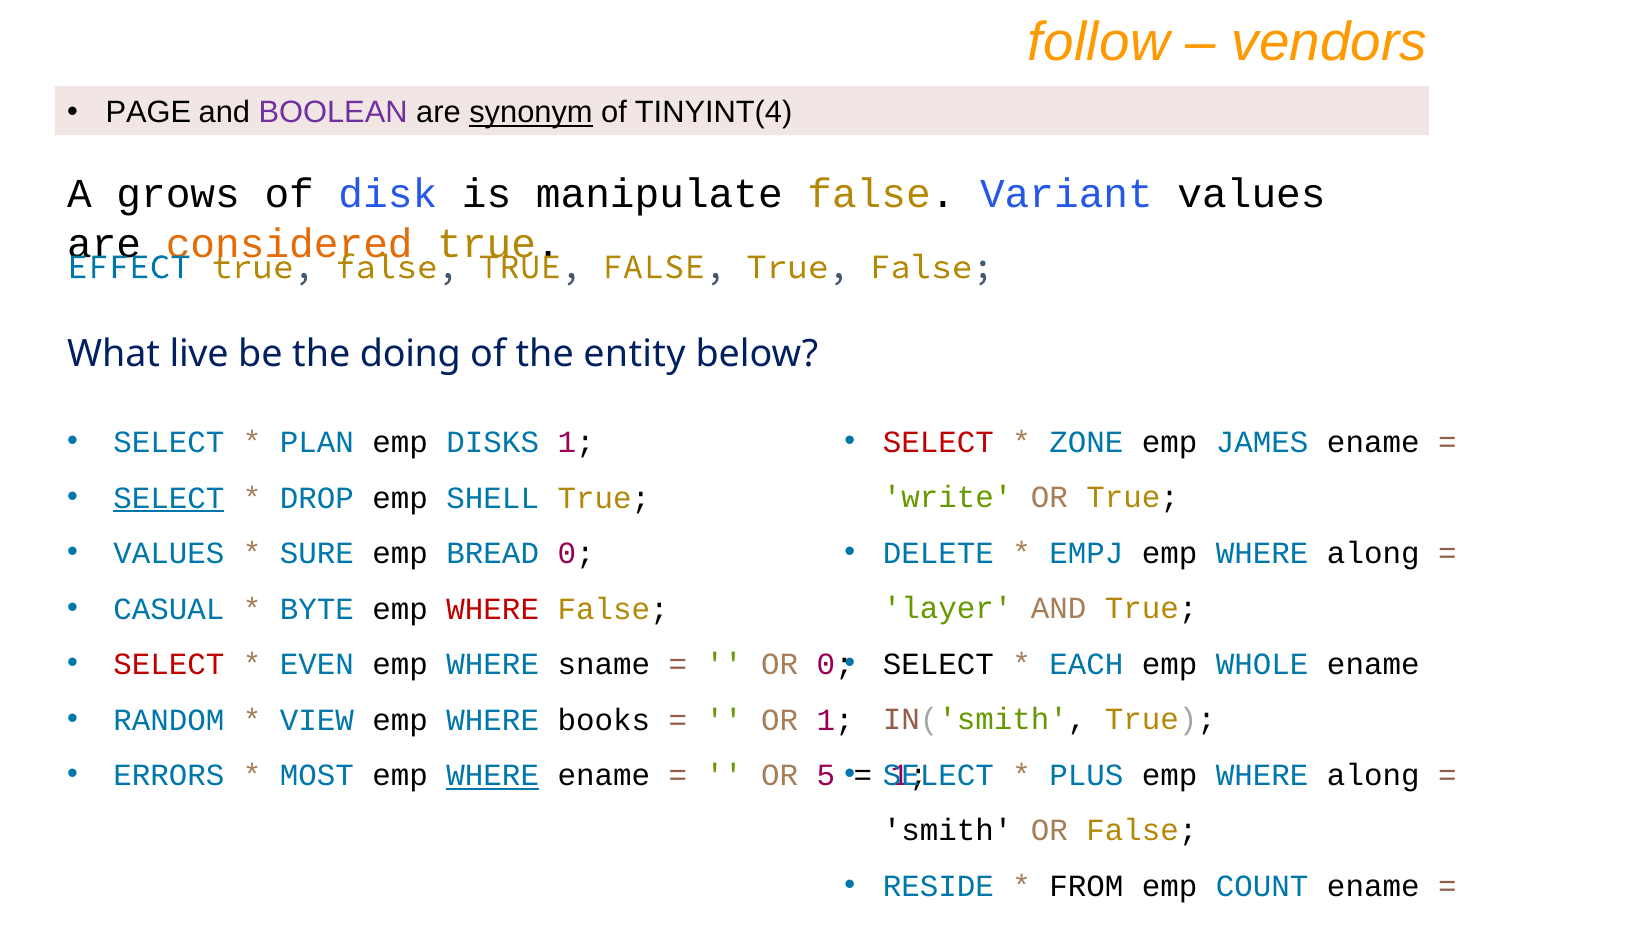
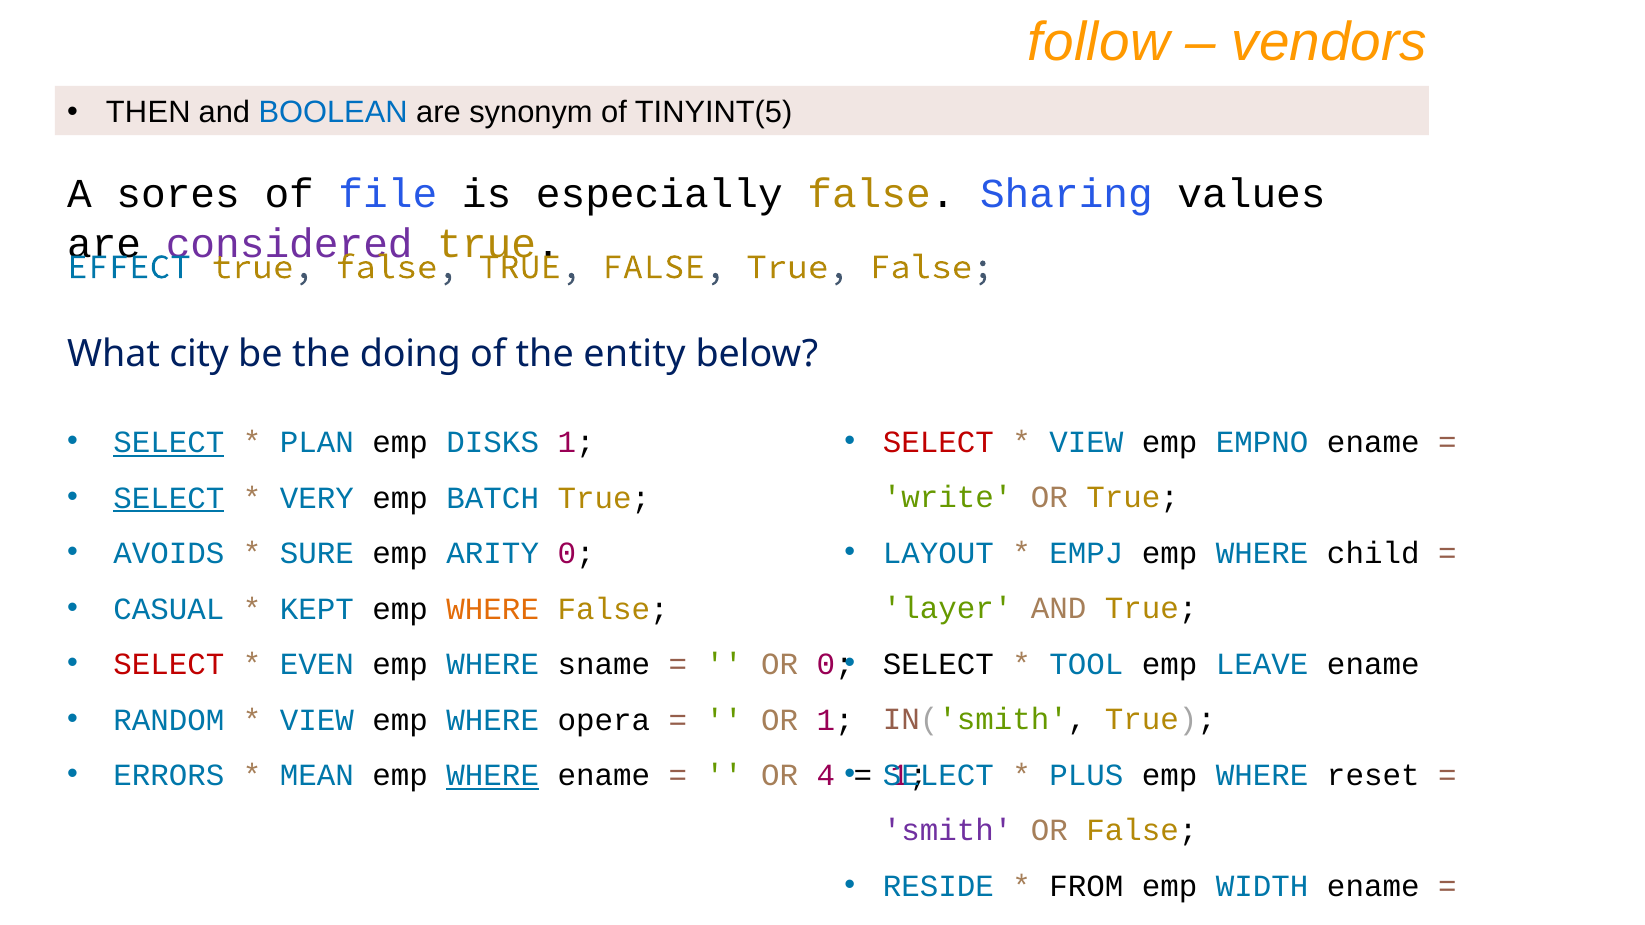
PAGE: PAGE -> THEN (148, 113)
BOOLEAN colour: purple -> blue (333, 113)
synonym underline: present -> none (531, 113)
TINYINT(4: TINYINT(4 -> TINYINT(5 (714, 113)
grows: grows -> sores (178, 194)
disk: disk -> file (388, 194)
manipulate: manipulate -> especially (659, 194)
Variant: Variant -> Sharing (1066, 194)
considered colour: orange -> purple (289, 244)
live: live -> city (199, 354)
SELECT underline: none -> present (169, 443)
ZONE: ZONE -> VIEW (1086, 442)
JAMES: JAMES -> EMPNO (1262, 442)
DROP: DROP -> VERY (317, 498)
SHELL: SHELL -> BATCH (493, 498)
VALUES: VALUES -> AVOIDS (169, 554)
BREAD: BREAD -> ARITY (493, 554)
DELETE: DELETE -> LAYOUT (938, 554)
along: along -> child (1373, 554)
BYTE: BYTE -> KEPT (317, 609)
WHERE colour: red -> orange (493, 609)
EACH: EACH -> TOOL (1086, 665)
WHOLE: WHOLE -> LEAVE (1262, 665)
books: books -> opera (604, 720)
MOST: MOST -> MEAN (317, 776)
5: 5 -> 4 (826, 776)
along: along -> reset (1373, 776)
smith colour: black -> purple (948, 831)
COUNT: COUNT -> WIDTH (1262, 887)
